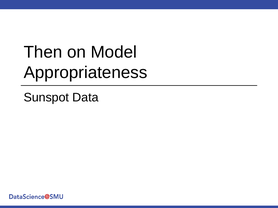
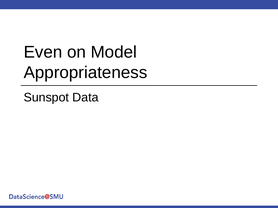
Then: Then -> Even (43, 52)
